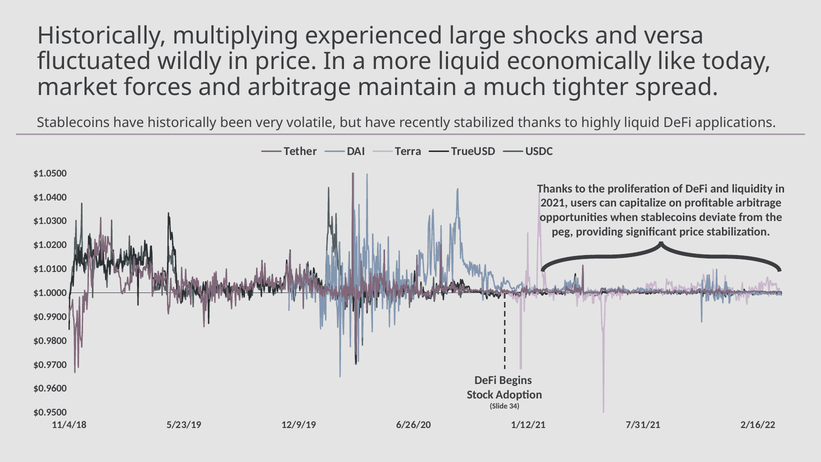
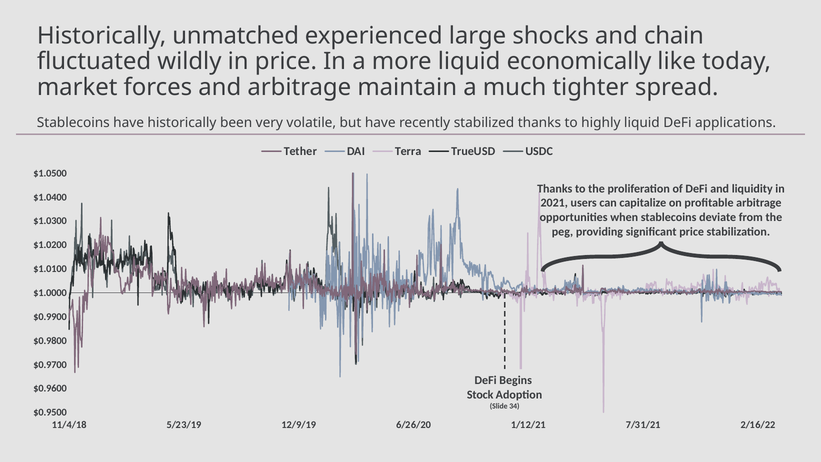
multiplying: multiplying -> unmatched (236, 36)
versa: versa -> chain (674, 36)
